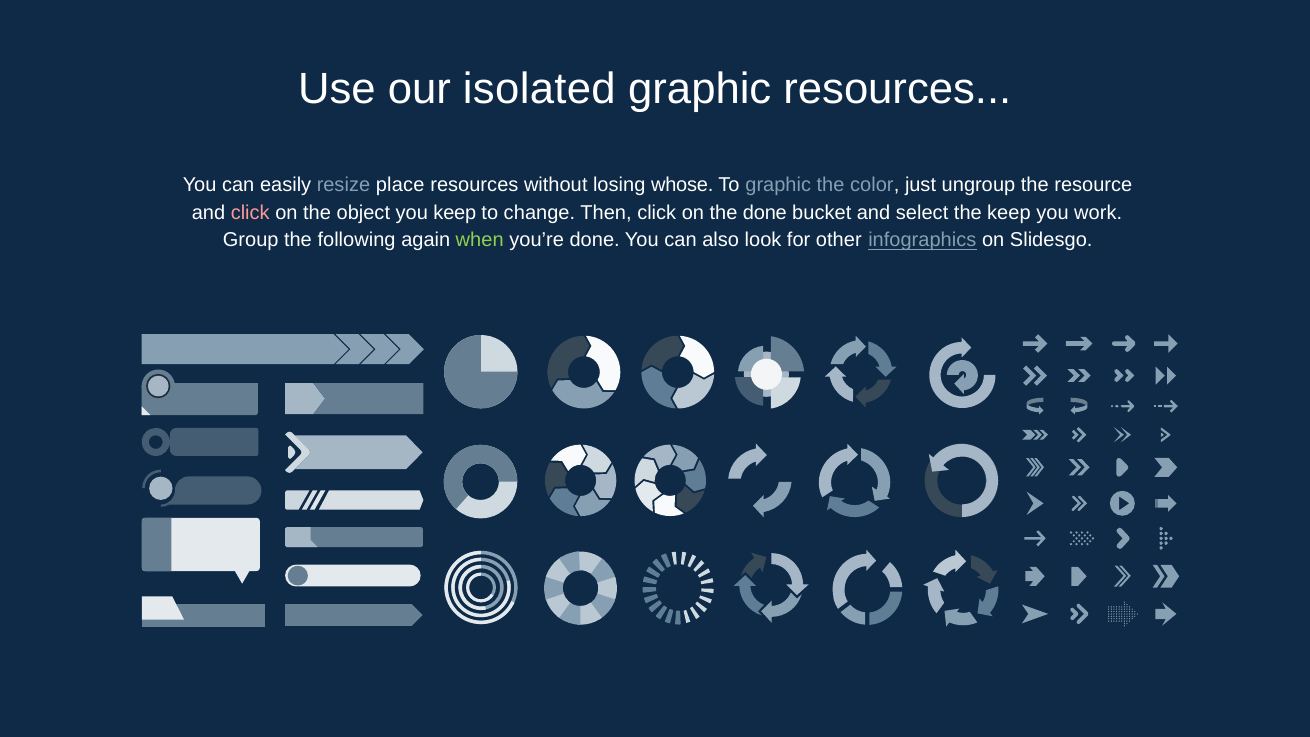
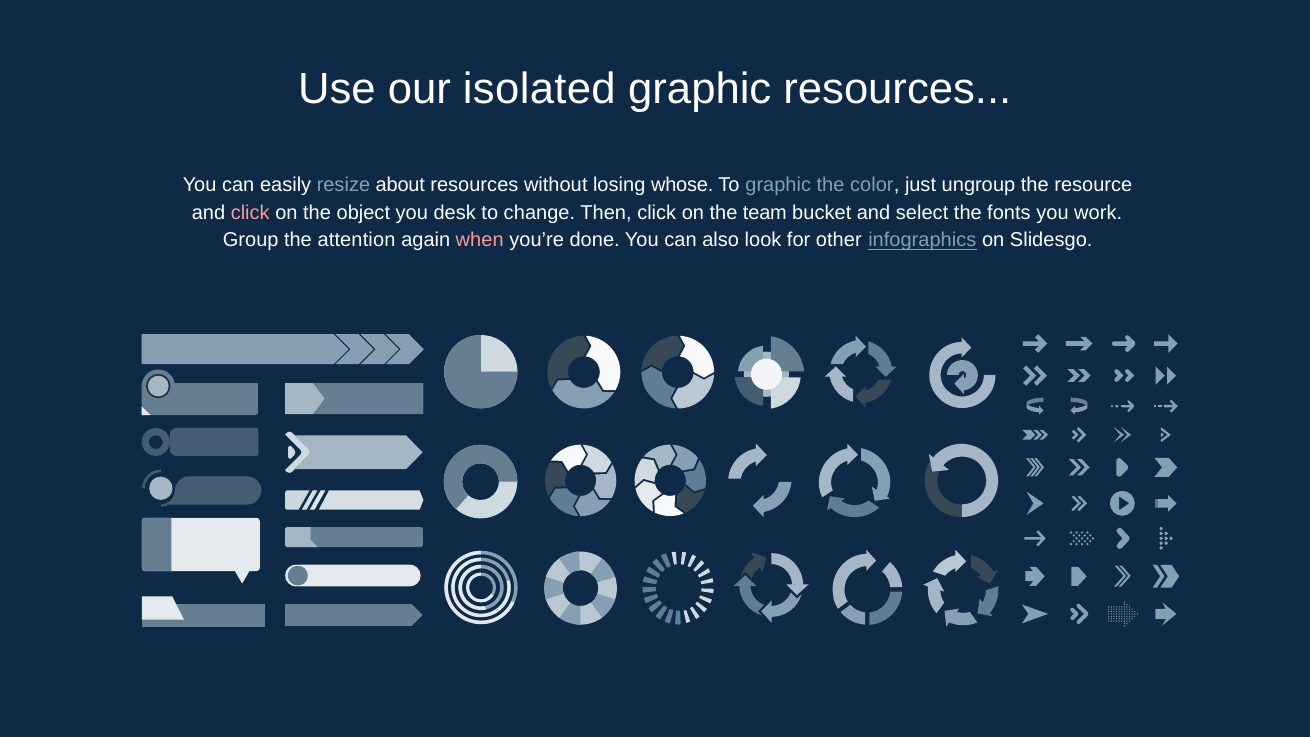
place: place -> about (400, 185)
you keep: keep -> desk (455, 213)
the done: done -> team (765, 213)
the keep: keep -> fonts (1009, 213)
following: following -> attention (356, 240)
when colour: light green -> pink (480, 240)
